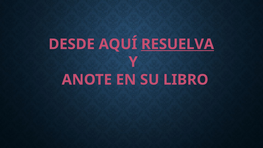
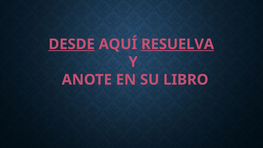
DESDE underline: none -> present (72, 44)
